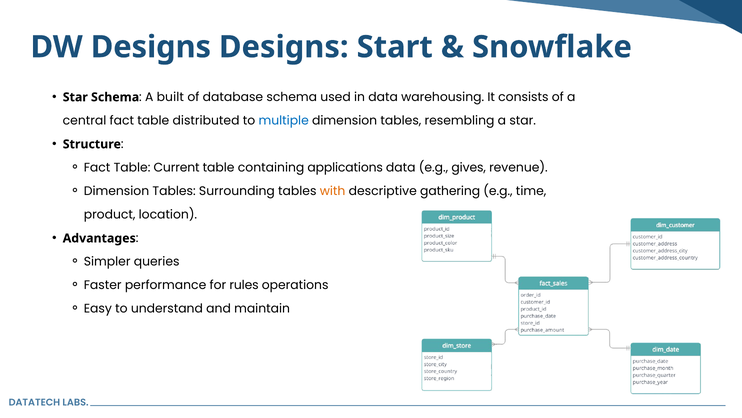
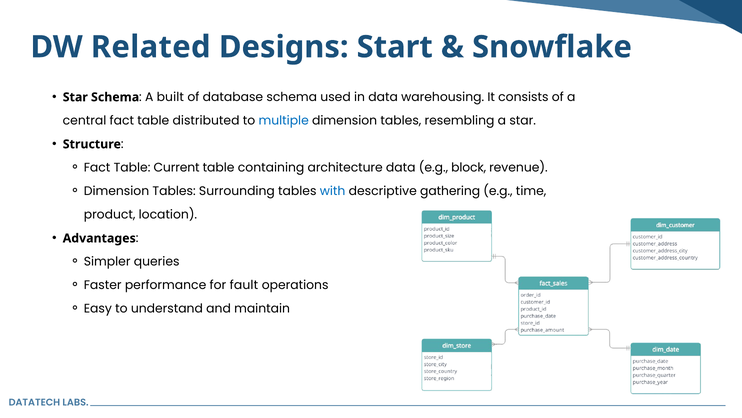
DW Designs: Designs -> Related (151, 47)
applications: applications -> architecture (345, 167)
gives: gives -> block (469, 167)
with colour: orange -> blue (333, 191)
rules: rules -> fault (244, 285)
